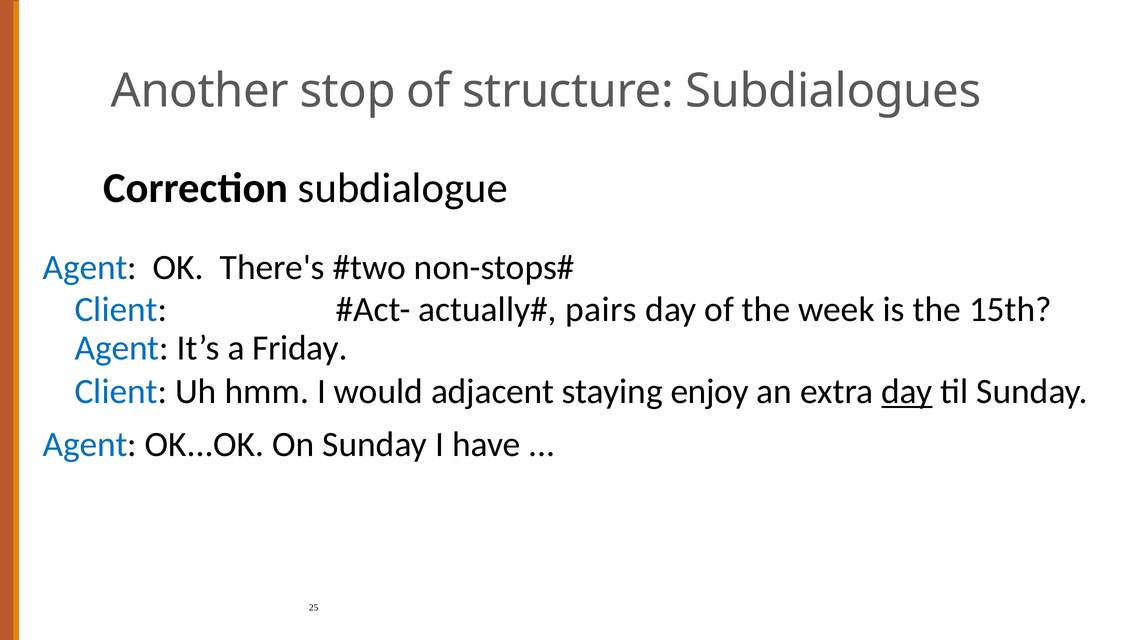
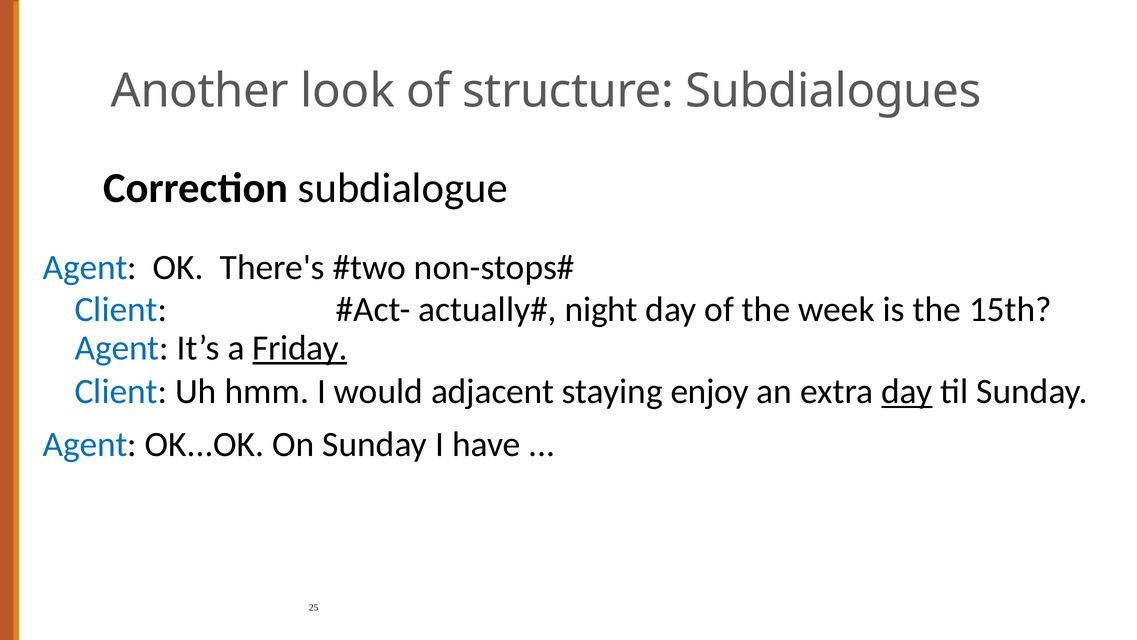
stop: stop -> look (348, 91)
pairs: pairs -> night (601, 309)
Friday underline: none -> present (300, 348)
